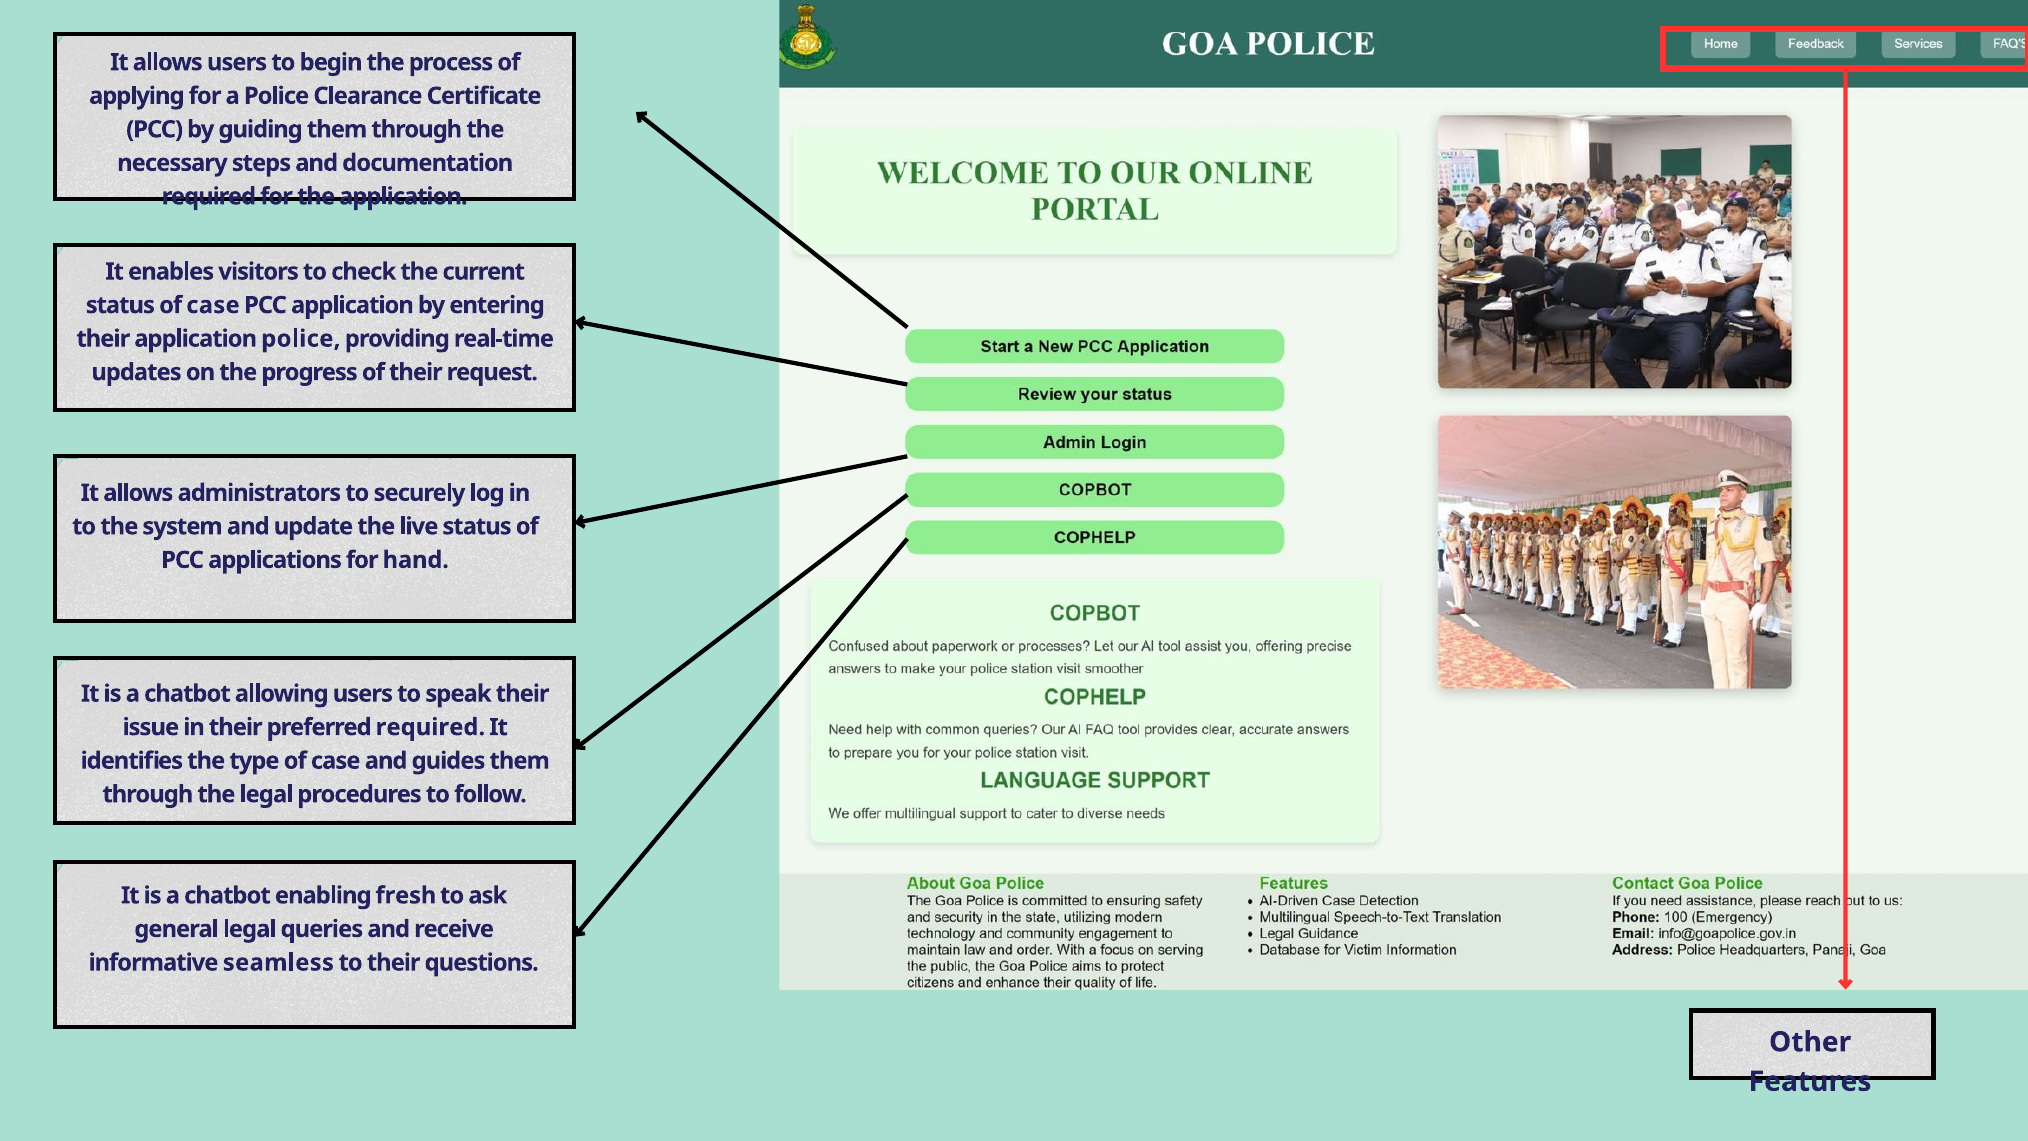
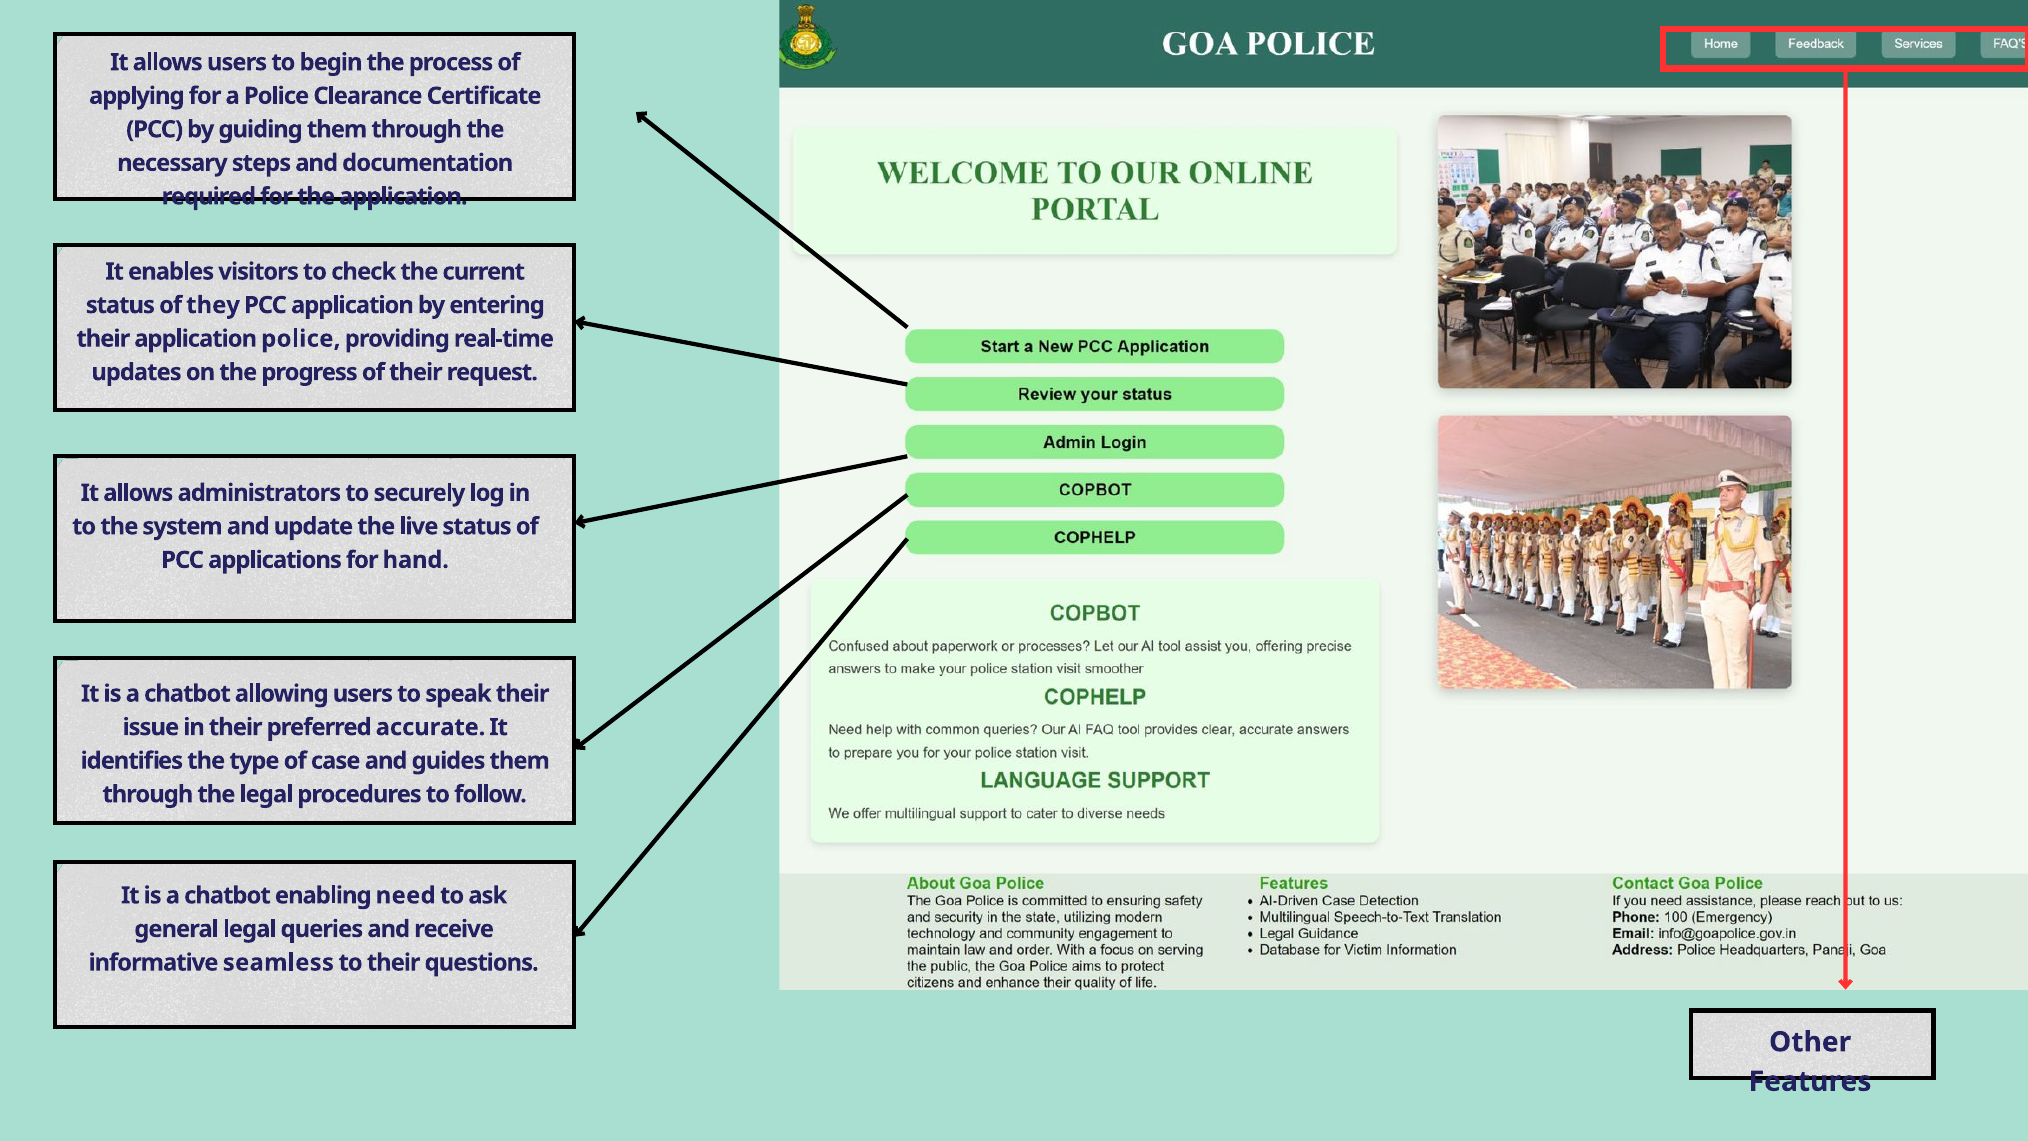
status of case: case -> they (213, 305)
preferred required: required -> accurate (430, 727)
fresh: fresh -> need (406, 895)
